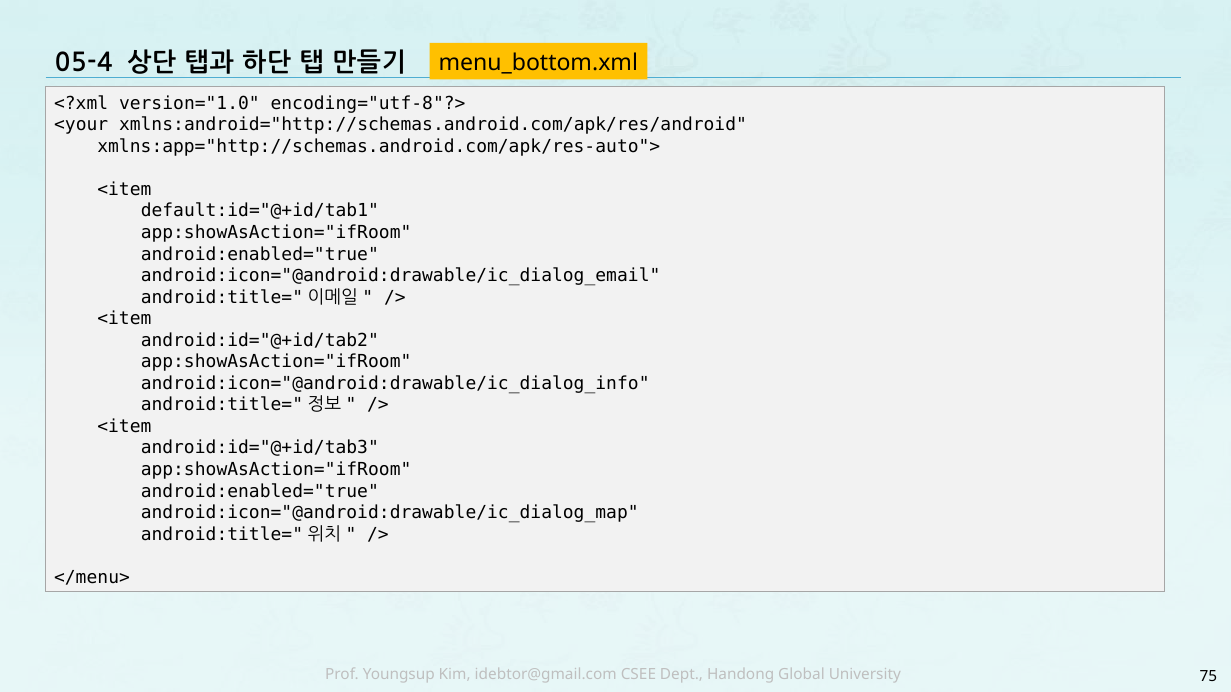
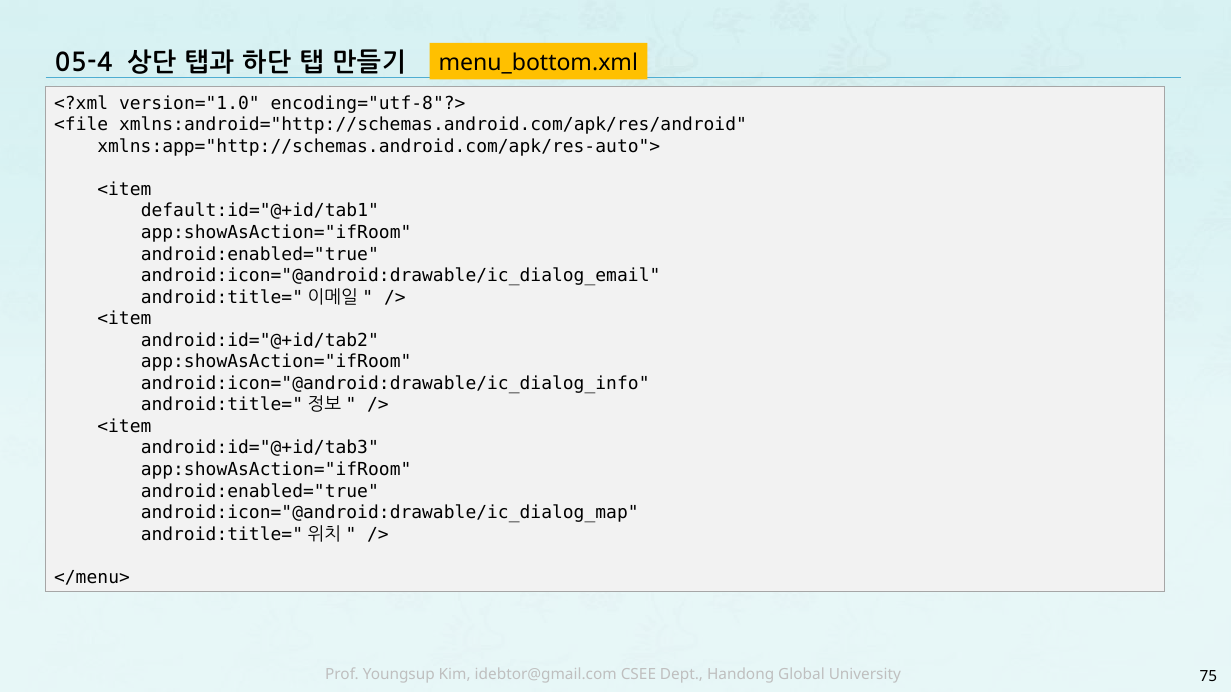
<your: <your -> <file (81, 125)
